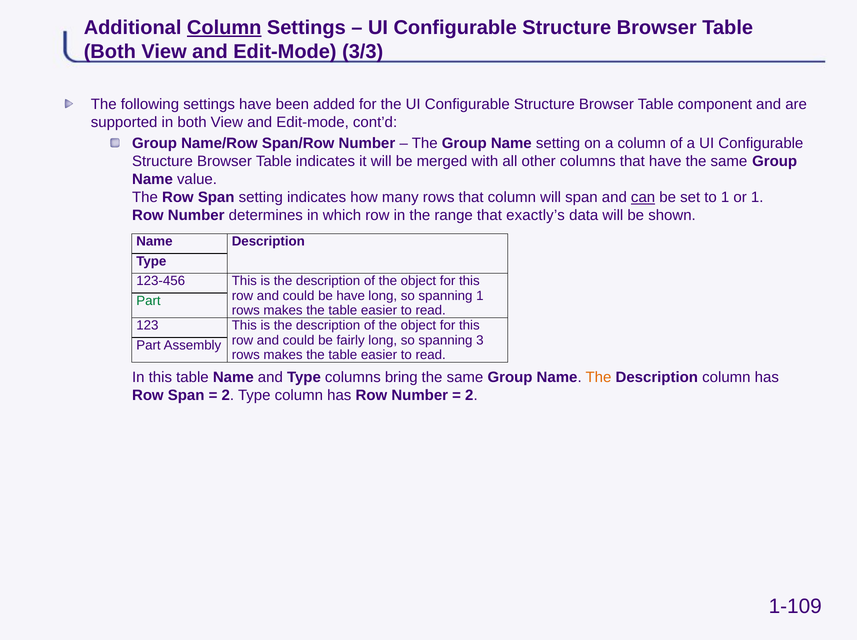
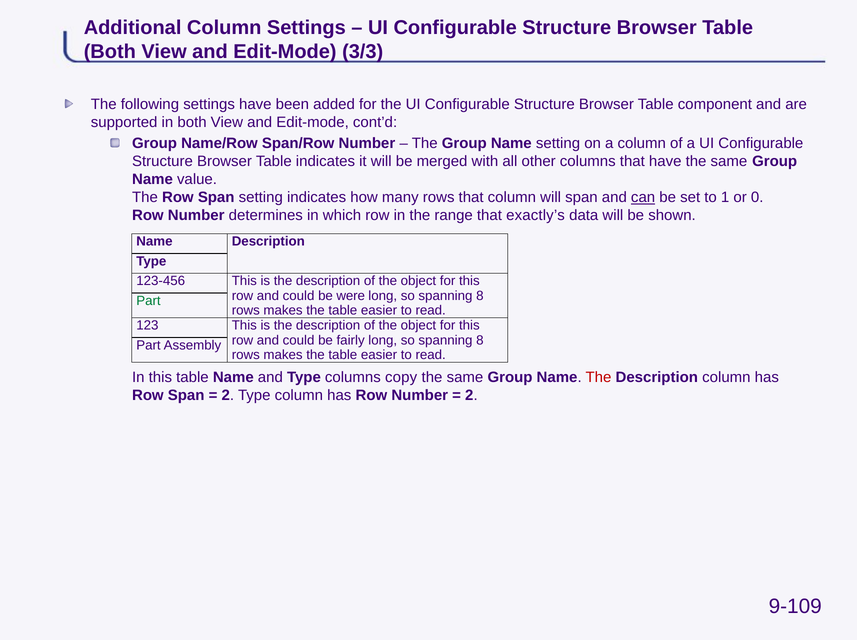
Column underline: present -> none (224, 28)
or 1: 1 -> 0 (757, 198)
be have: have -> were (351, 296)
1: 1 -> 8 (480, 296)
3: 3 -> 8 (480, 340)
bring: bring -> copy (401, 378)
The colour: orange -> red (599, 378)
1-109: 1-109 -> 9-109 (795, 607)
